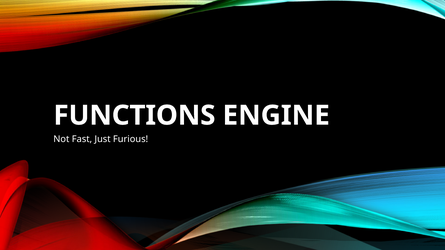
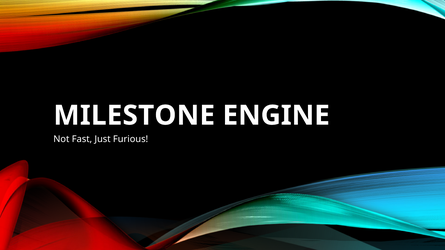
FUNCTIONS: FUNCTIONS -> MILESTONE (134, 116)
